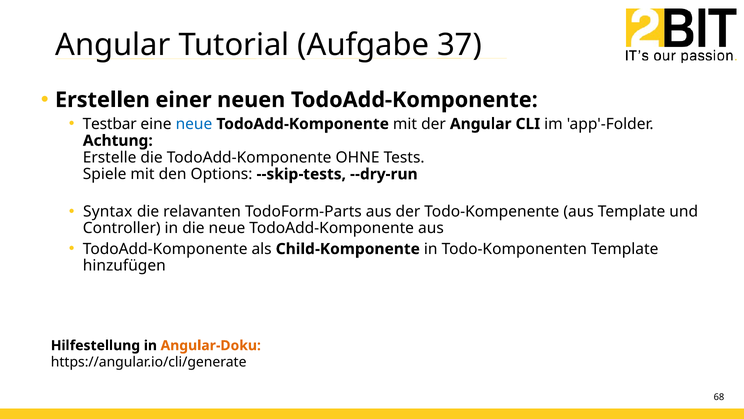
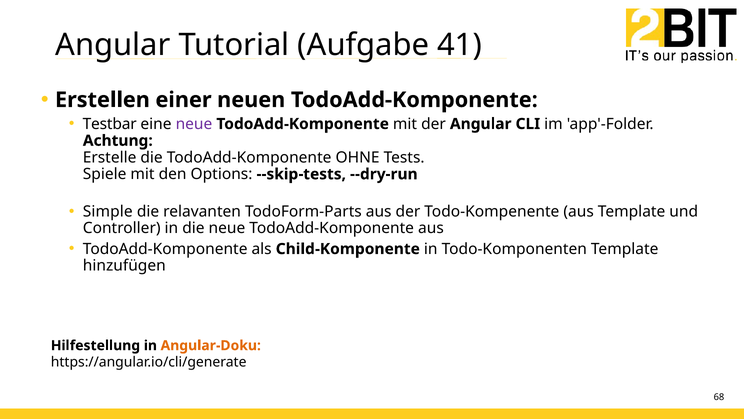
37: 37 -> 41 (460, 45)
neue colour: blue -> purple (194, 124)
Syntax: Syntax -> Simple (108, 211)
